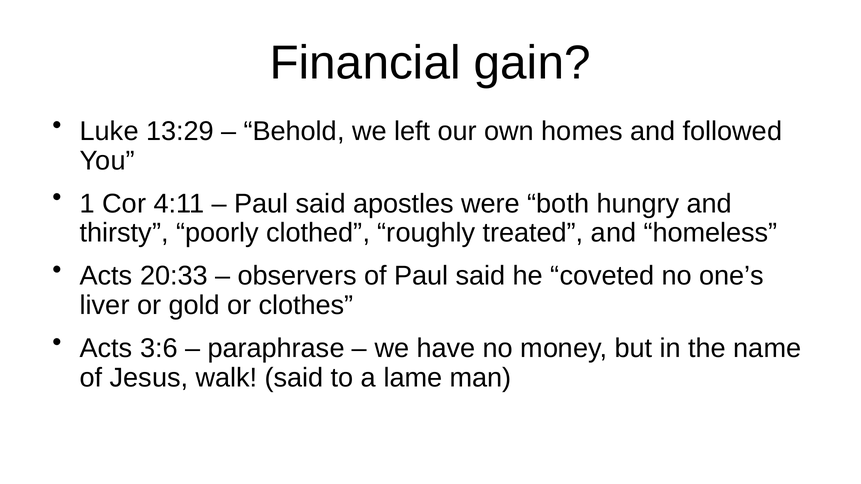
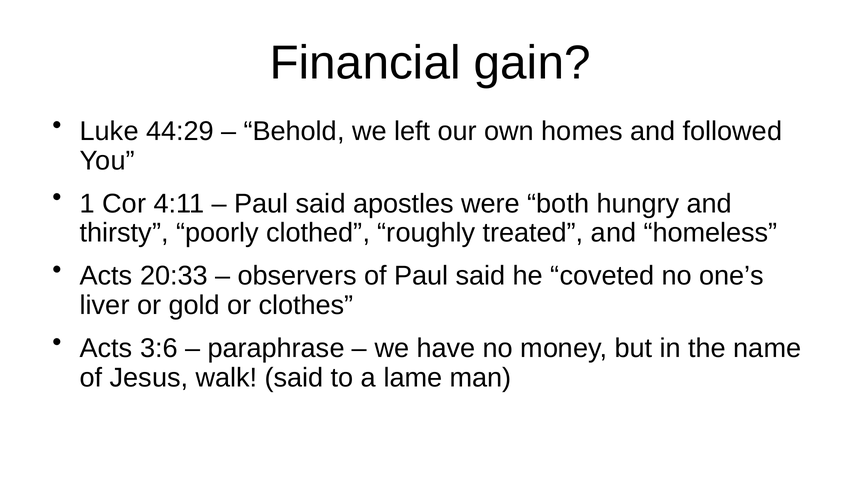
13:29: 13:29 -> 44:29 (180, 131)
